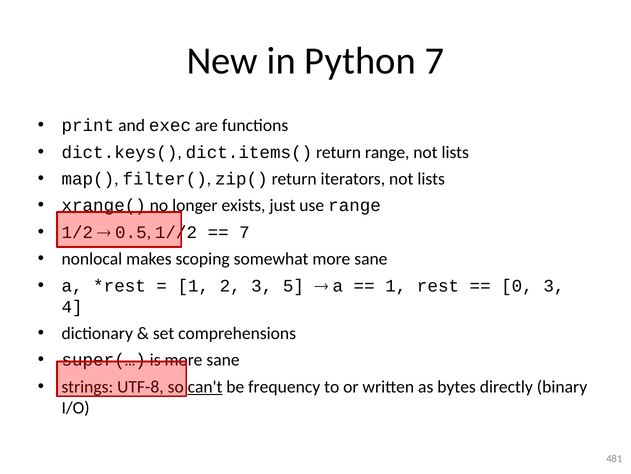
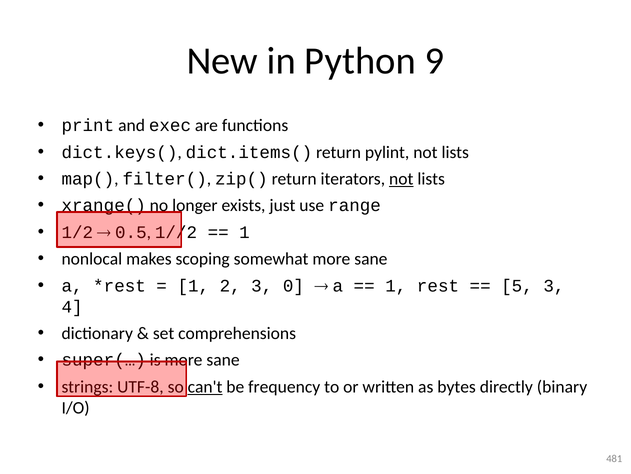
Python 7: 7 -> 9 (434, 61)
return range: range -> pylint (387, 152)
not underline: none -> present (401, 179)
7: 7 -> 1 (244, 232)
5: 5 -> 0 (293, 285)
0: 0 -> 5 (517, 285)
